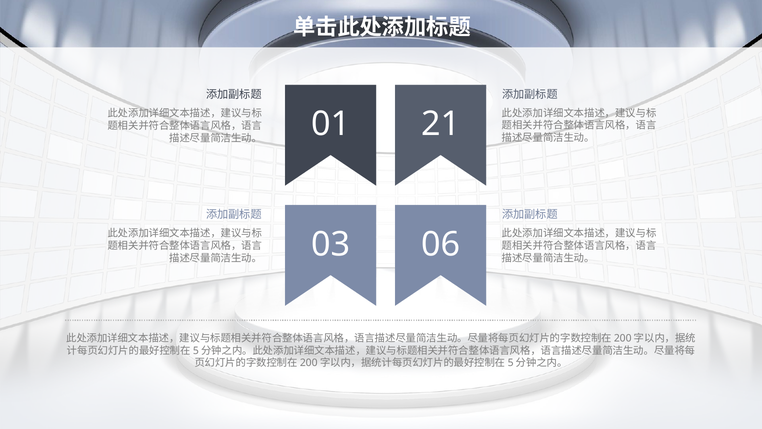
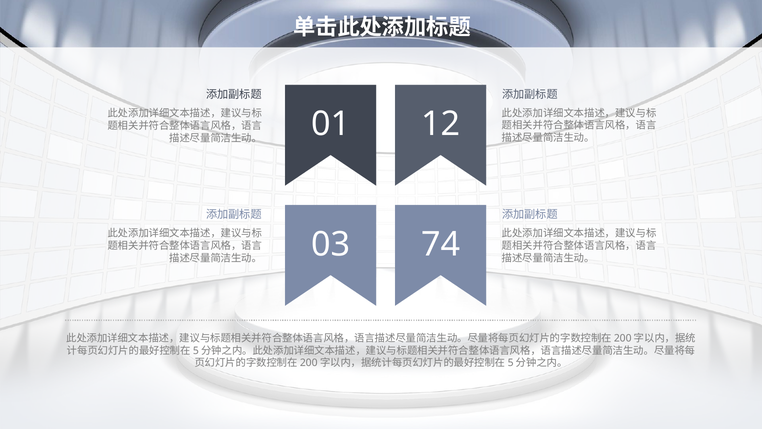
21: 21 -> 12 (441, 124)
06: 06 -> 74 (441, 244)
